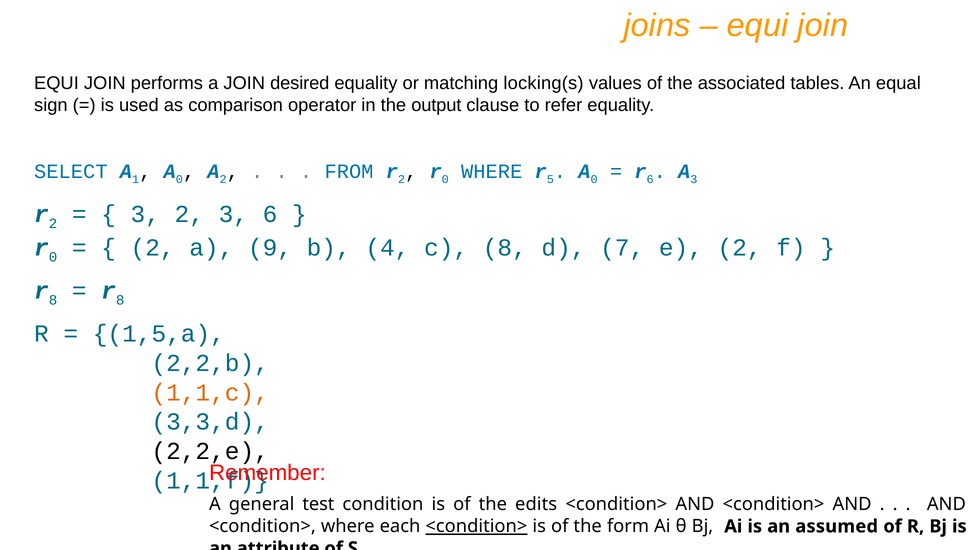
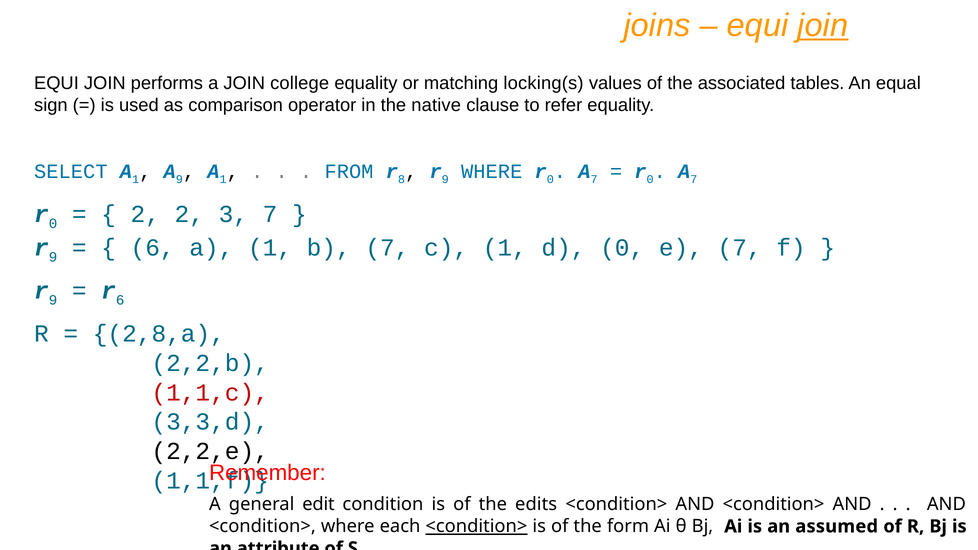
join underline: none -> present (823, 25)
desired: desired -> college (300, 83)
output: output -> native (436, 105)
0: 0 -> 9 (179, 180)
2: 2 -> 1 (223, 180)
FROM r 2: 2 -> 8 (402, 180)
0: 0 -> 9 (445, 180)
WHERE r 5: 5 -> 0 (550, 180)
0: 0 -> 7 (594, 180)
6: 6 -> 0 (650, 180)
3: 3 -> 7 (694, 180)
2: 2 -> 0 (53, 224)
3: 3 -> 2 (145, 214)
3 6: 6 -> 7 (270, 214)
0: 0 -> 9 (53, 257)
2: 2 -> 6 (153, 248)
9: 9 -> 1 (270, 248)
b 4: 4 -> 7 (387, 248)
c 8: 8 -> 1 (505, 248)
d 7: 7 -> 0 (622, 248)
e 2: 2 -> 7 (740, 248)
8: 8 -> 9 (53, 300)
8: 8 -> 6 (120, 300)
1,5,a: 1,5,a -> 2,8,a (159, 334)
1,1,c colour: orange -> red (210, 393)
test: test -> edit (318, 504)
